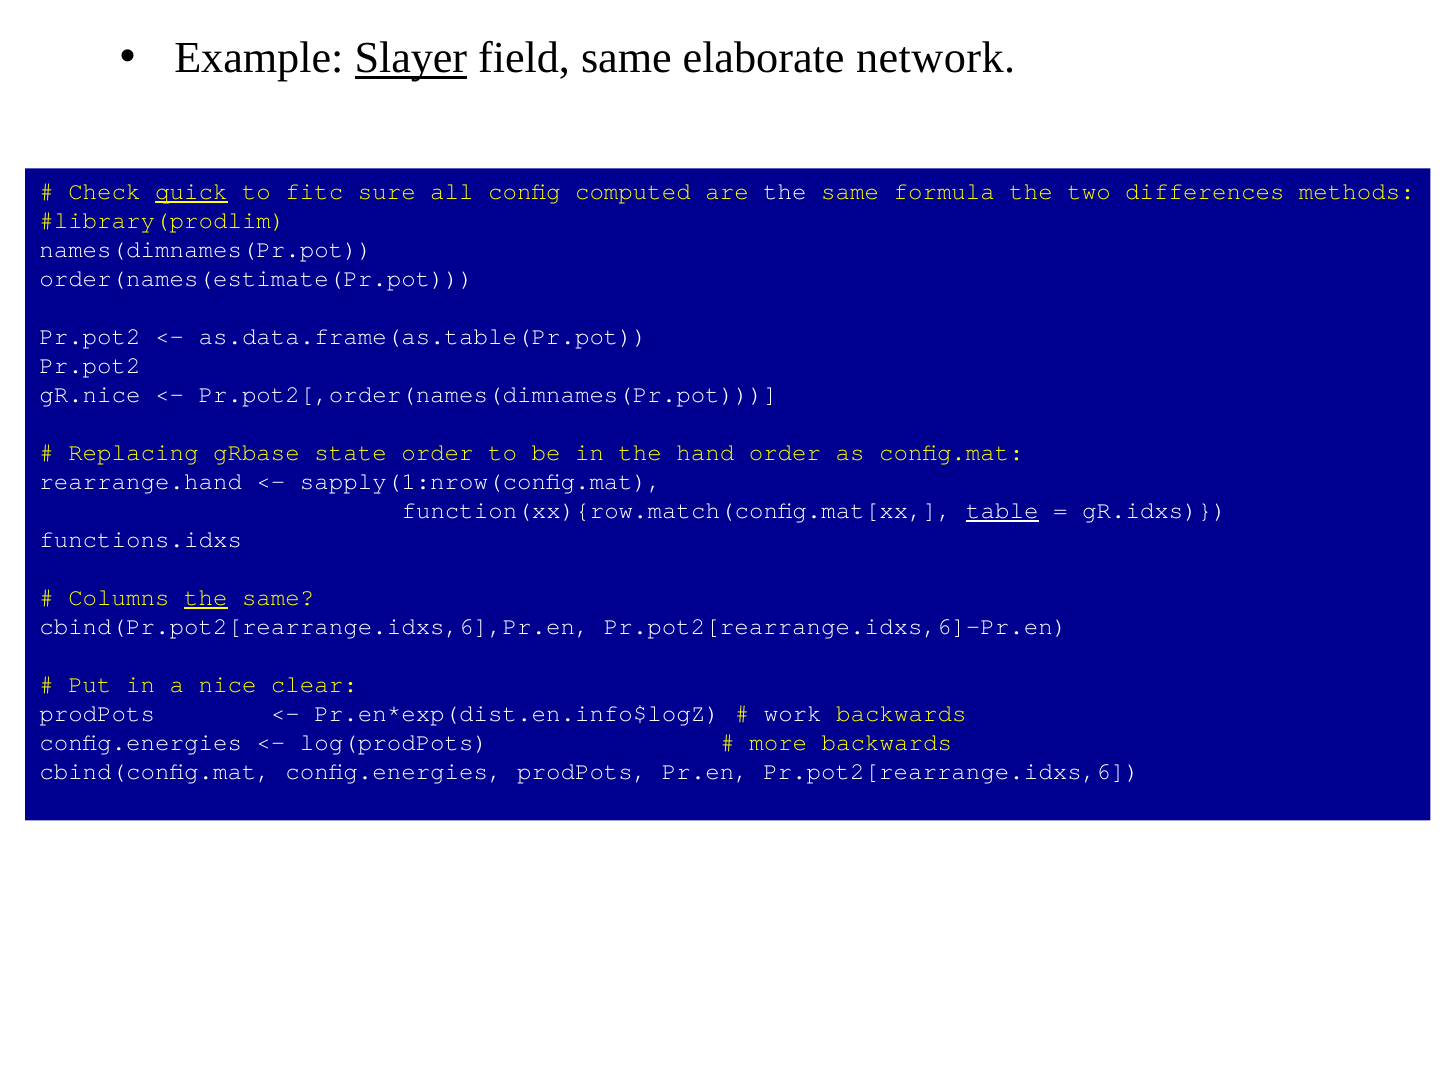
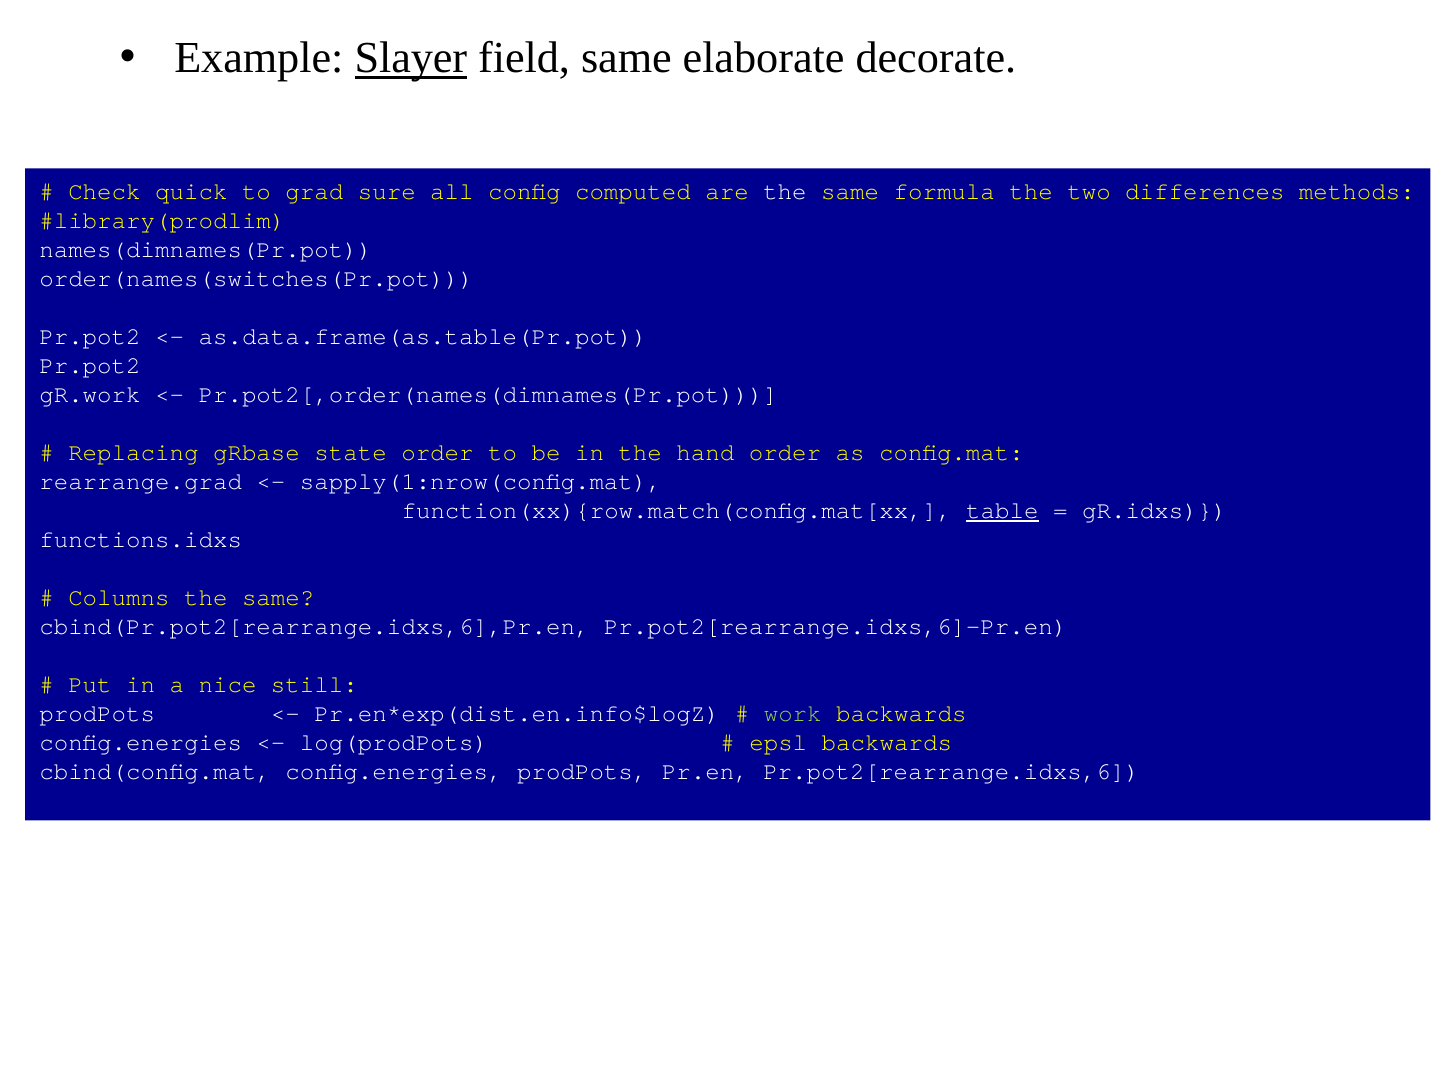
network: network -> decorate (936, 58)
quick underline: present -> none (191, 192)
fitc: fitc -> grad (314, 192)
order(names(estimate(Pr.pot: order(names(estimate(Pr.pot -> order(names(switches(Pr.pot (256, 279)
gR.nice: gR.nice -> gR.work (90, 395)
rearrange.hand: rearrange.hand -> rearrange.grad (141, 482)
the underline: present -> none (206, 597)
clear: clear -> still (314, 684)
work colour: white -> light green (793, 713)
more: more -> epsl (778, 742)
